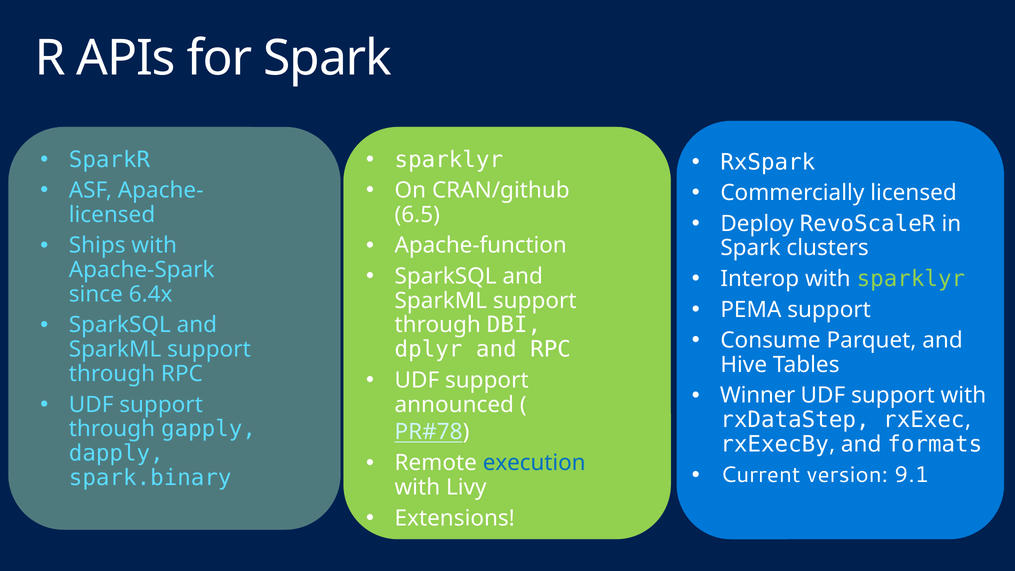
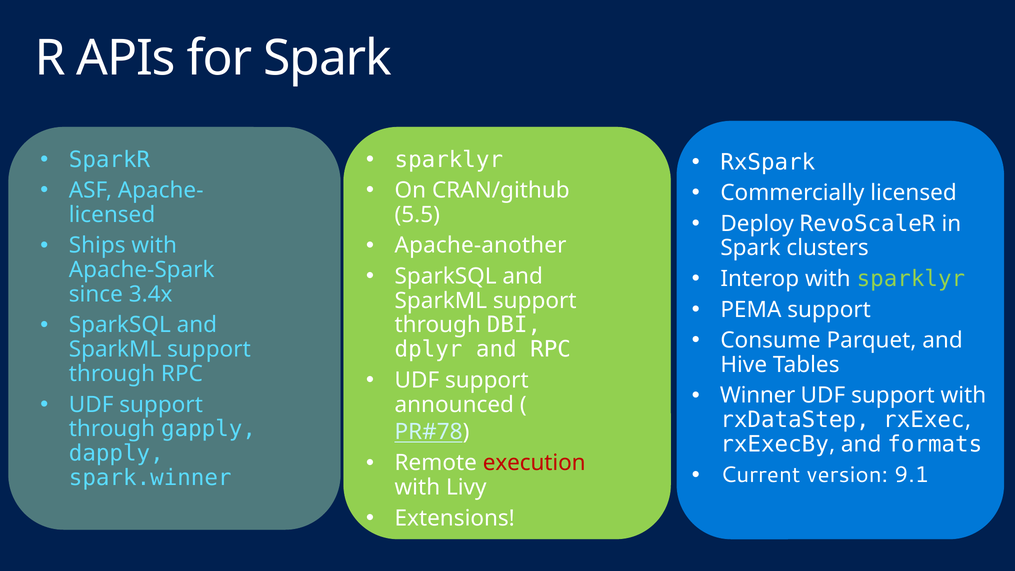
6.5: 6.5 -> 5.5 (417, 215)
Apache-function: Apache-function -> Apache-another (481, 245)
6.4x: 6.4x -> 3.4x (151, 294)
execution colour: blue -> red (534, 463)
spark.binary: spark.binary -> spark.winner (150, 478)
